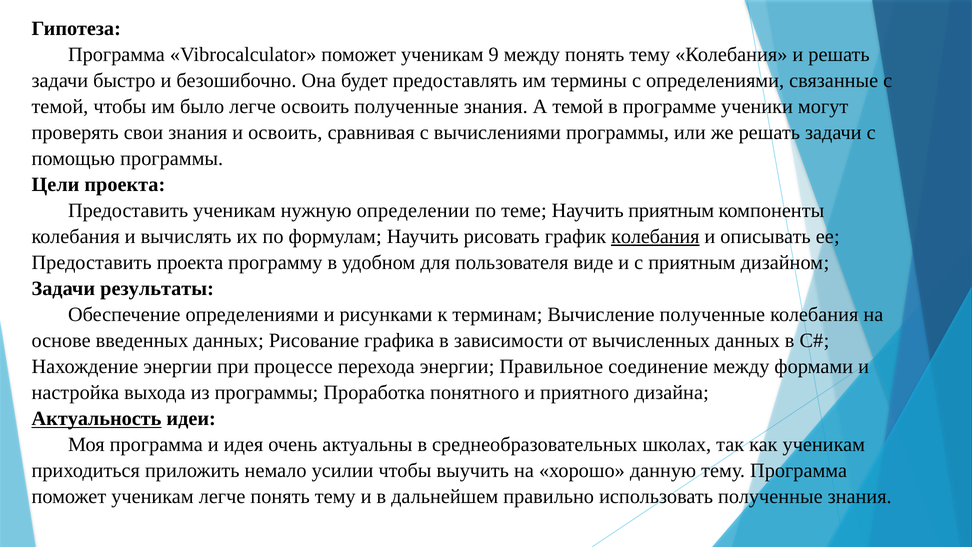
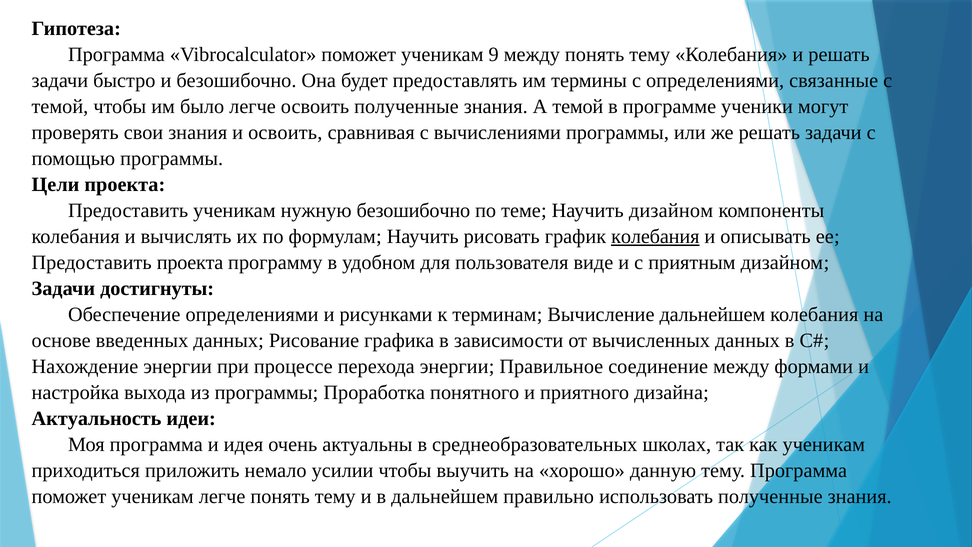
нужную определении: определении -> безошибочно (413, 211)
Научить приятным: приятным -> дизайном (671, 211)
результаты: результаты -> достигнуты (157, 289)
Вычисление полученные: полученные -> дальнейшем (712, 315)
Актуальность underline: present -> none (96, 419)
